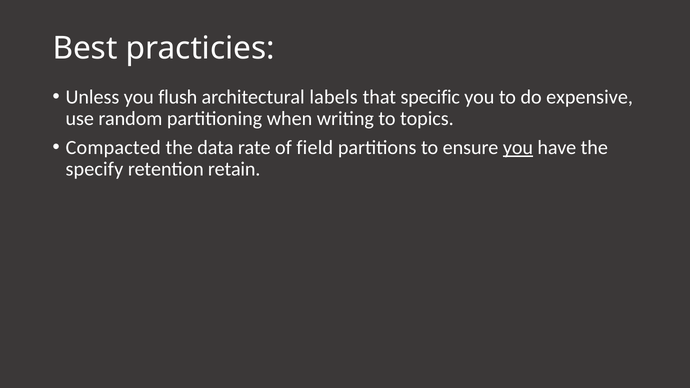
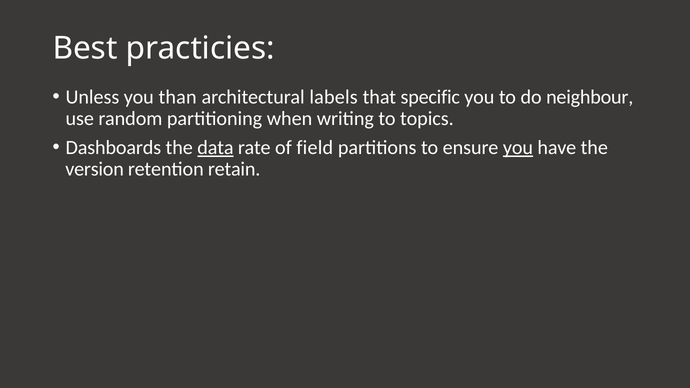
flush: flush -> than (178, 97)
expensive: expensive -> neighbour (590, 97)
Compacted: Compacted -> Dashboards (113, 148)
data underline: none -> present (215, 148)
specify: specify -> version (95, 169)
